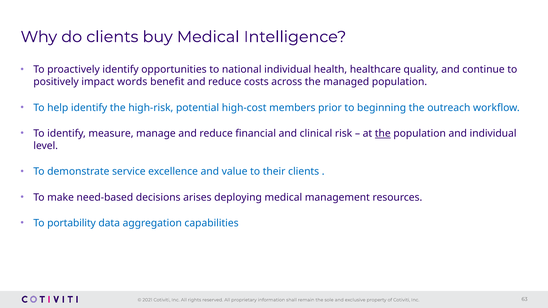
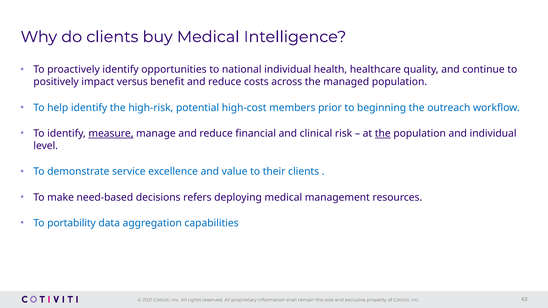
words: words -> versus (132, 82)
measure underline: none -> present (111, 134)
arises: arises -> refers (197, 197)
